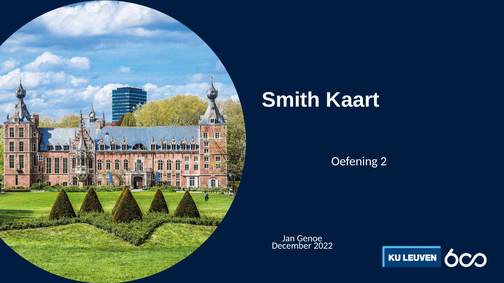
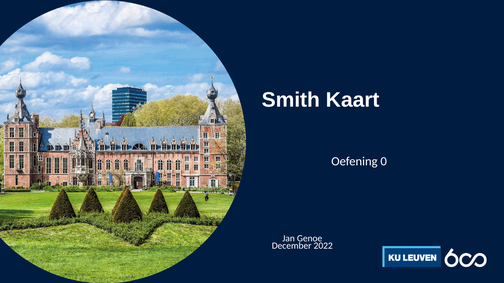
2: 2 -> 0 (384, 161)
